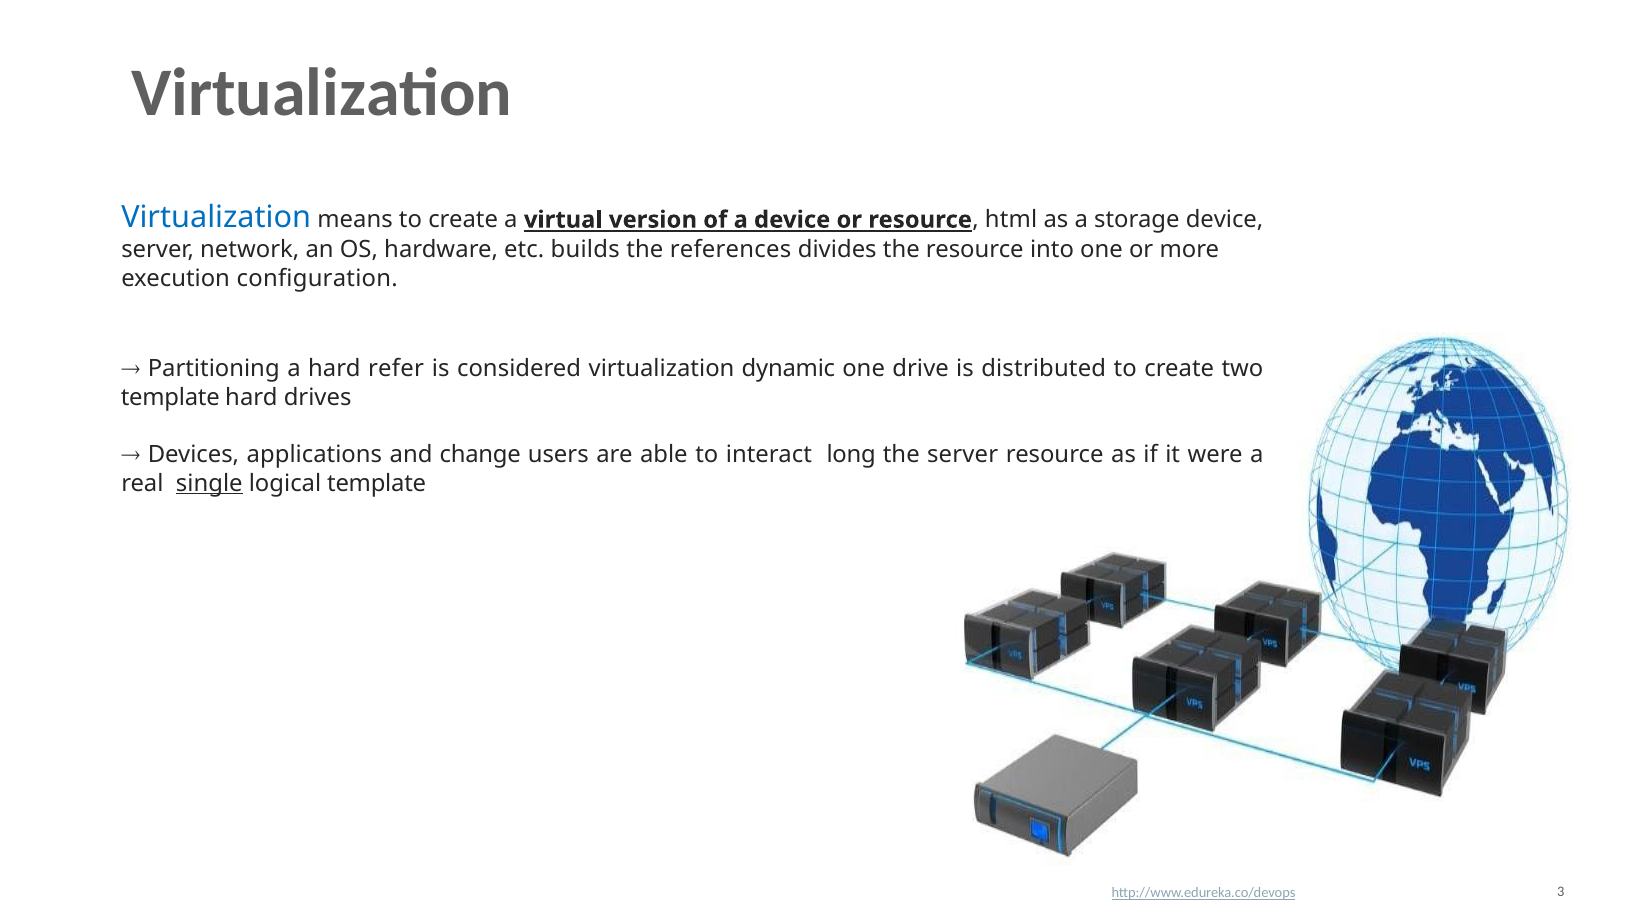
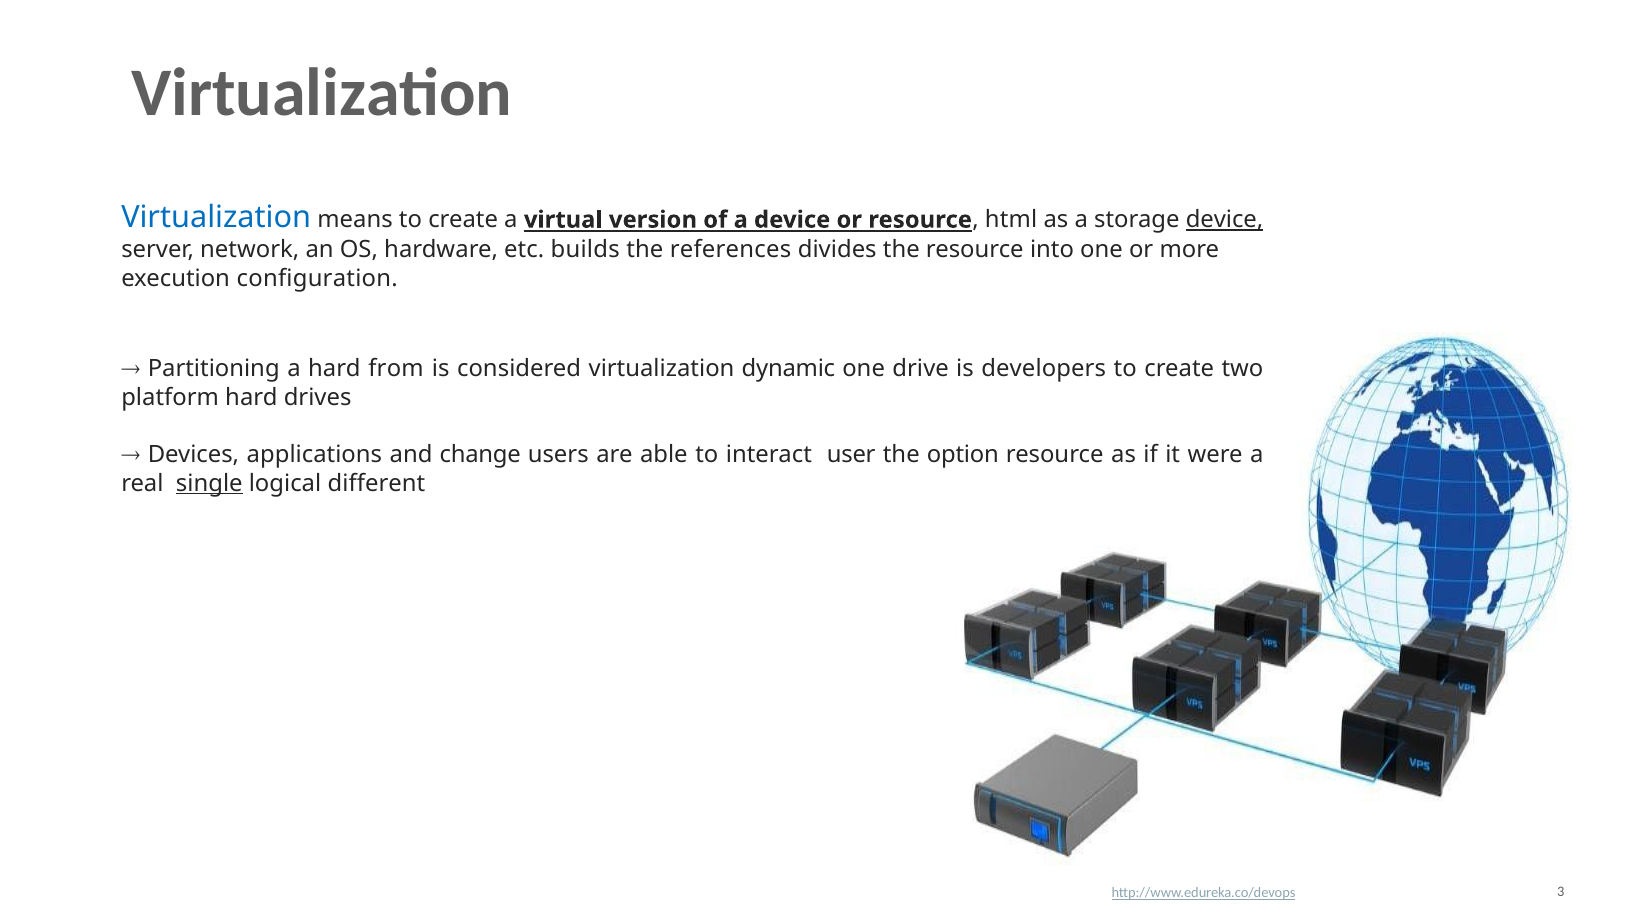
device underline: none -> present (1225, 220)
refer: refer -> from (396, 369)
distributed: distributed -> developers (1044, 369)
template: template -> platform (170, 398)
long: long -> user (851, 455)
the server: server -> option (963, 455)
logical template: template -> different (376, 484)
